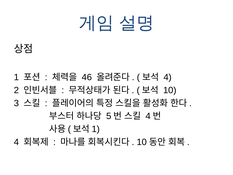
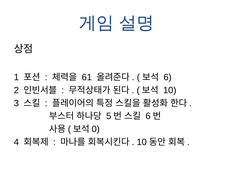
46: 46 -> 61 (87, 77)
4: 4 -> 6 (168, 77)
4: 4 -> 6 (148, 116)
1: 1 -> 0 (96, 129)
